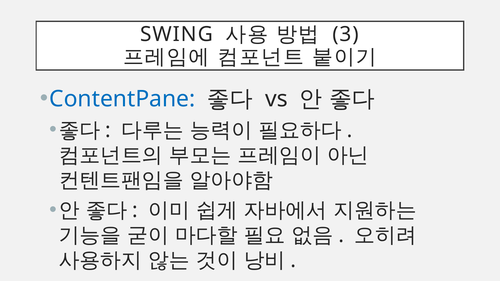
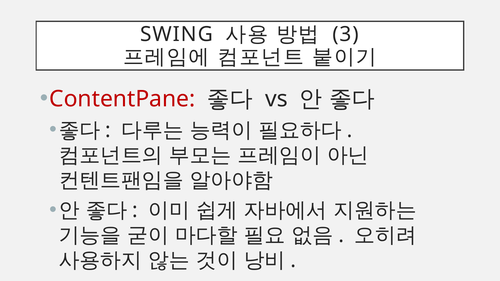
ContentPane colour: blue -> red (122, 99)
